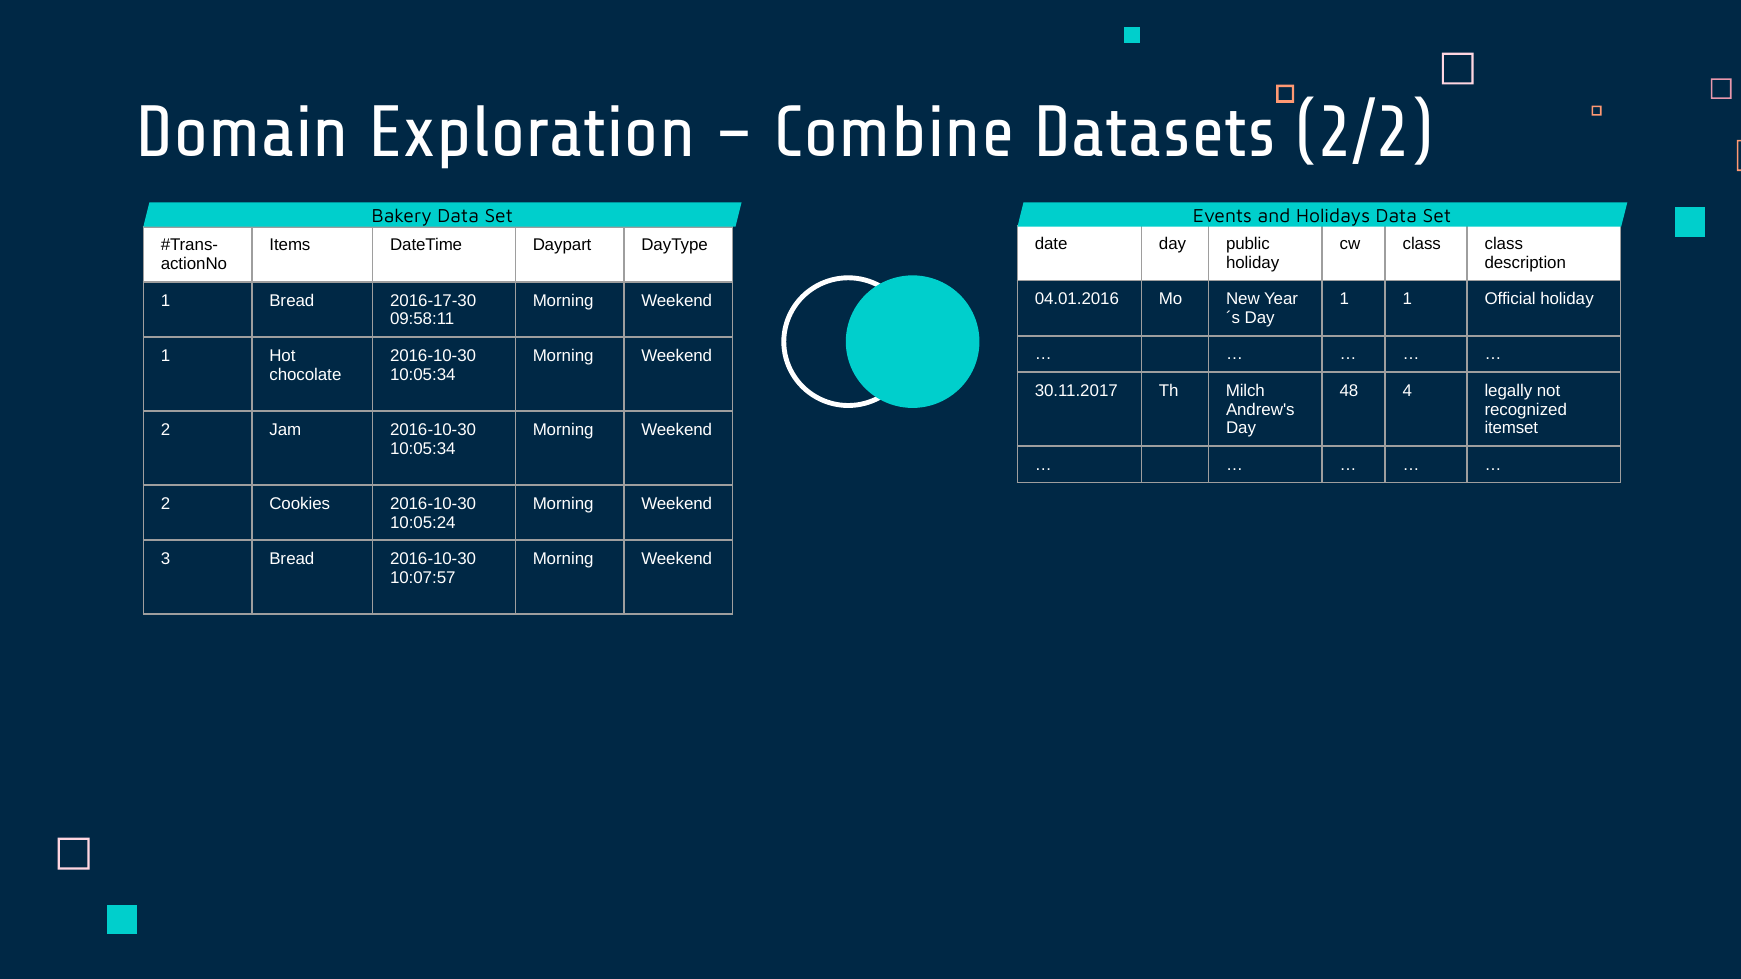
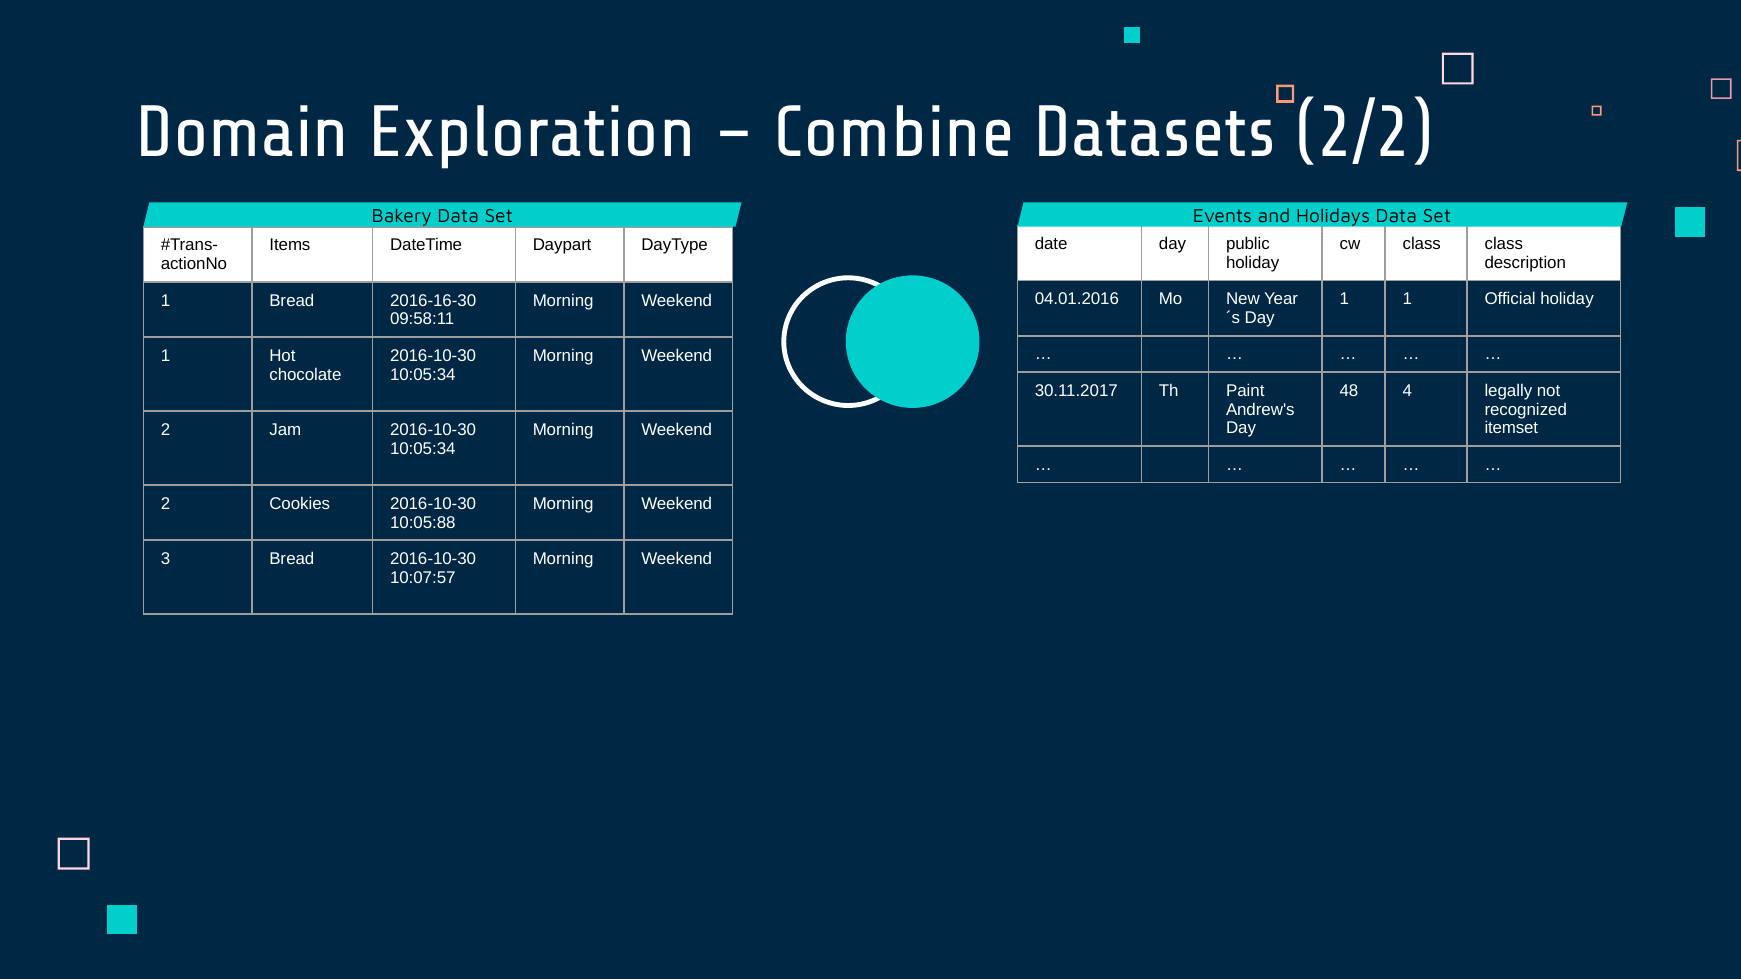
2016-17-30: 2016-17-30 -> 2016-16-30 (433, 301)
Milch: Milch -> Paint (1245, 391)
10:05:24: 10:05:24 -> 10:05:88 (423, 523)
